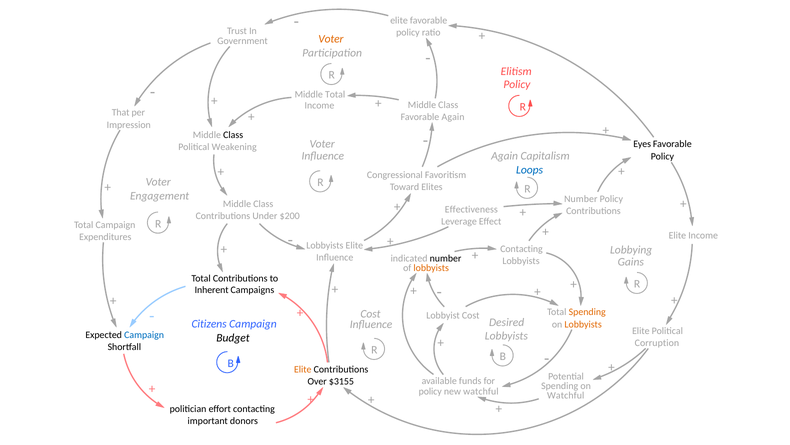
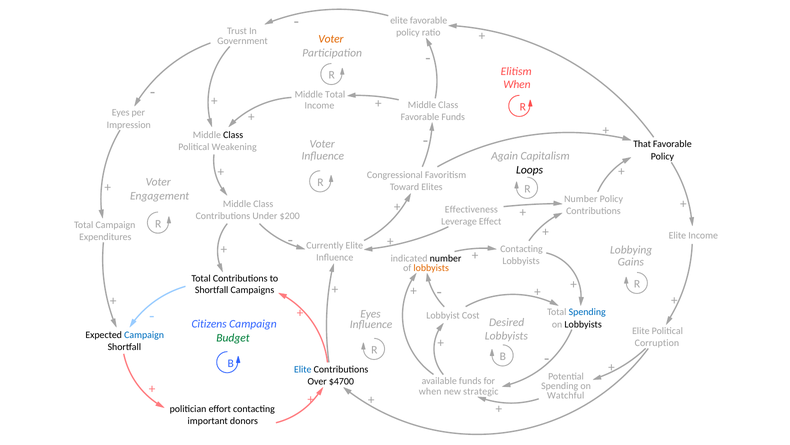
Policy: Policy -> When (517, 84)
That: That -> Eyes (121, 113)
Favorable Again: Again -> Funds (453, 117)
Eyes: Eyes -> That (642, 144)
Loops colour: blue -> black (530, 170)
Lobbyists: Lobbyists -> Currently (325, 245)
Inherent: Inherent -> Shortfall (212, 289)
Spending colour: orange -> blue (587, 312)
Cost: Cost -> Eyes (371, 314)
Lobbyists colour: orange -> black (583, 324)
Budget colour: black -> green (233, 337)
Elite colour: orange -> blue (303, 369)
$3155: $3155 -> $4700 (341, 381)
policy: policy -> when (430, 391)
new watchful: watchful -> strategic (481, 391)
